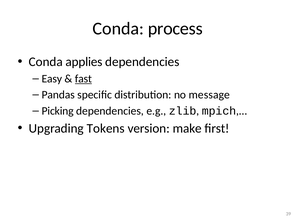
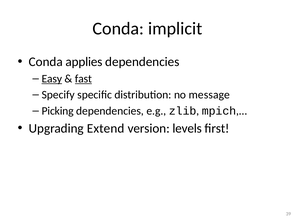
process: process -> implicit (175, 29)
Easy underline: none -> present (52, 79)
Pandas: Pandas -> Specify (58, 95)
Tokens: Tokens -> Extend (106, 128)
make: make -> levels (187, 128)
